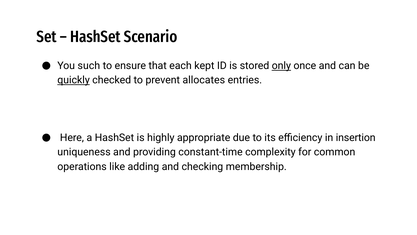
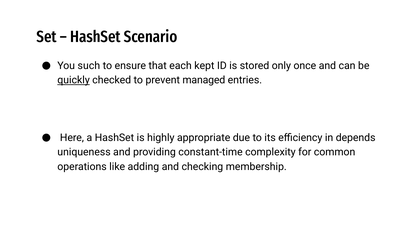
only underline: present -> none (281, 66)
allocates: allocates -> managed (204, 80)
insertion: insertion -> depends (356, 137)
